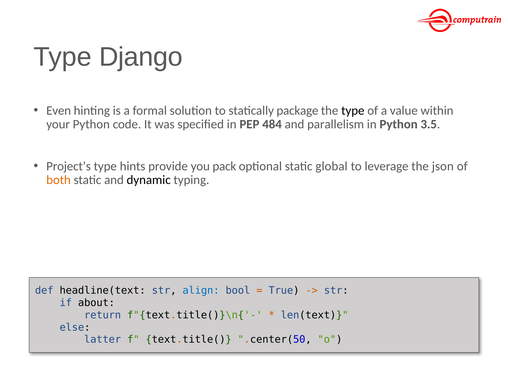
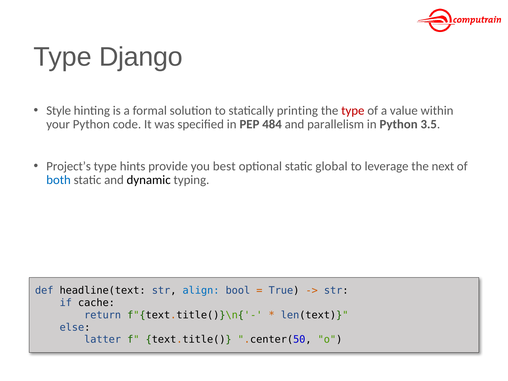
Even: Even -> Style (59, 111)
package: package -> printing (297, 111)
type colour: black -> red (353, 111)
pack: pack -> best (224, 166)
json: json -> next (443, 166)
both colour: orange -> blue (59, 180)
about: about -> cache (96, 303)
